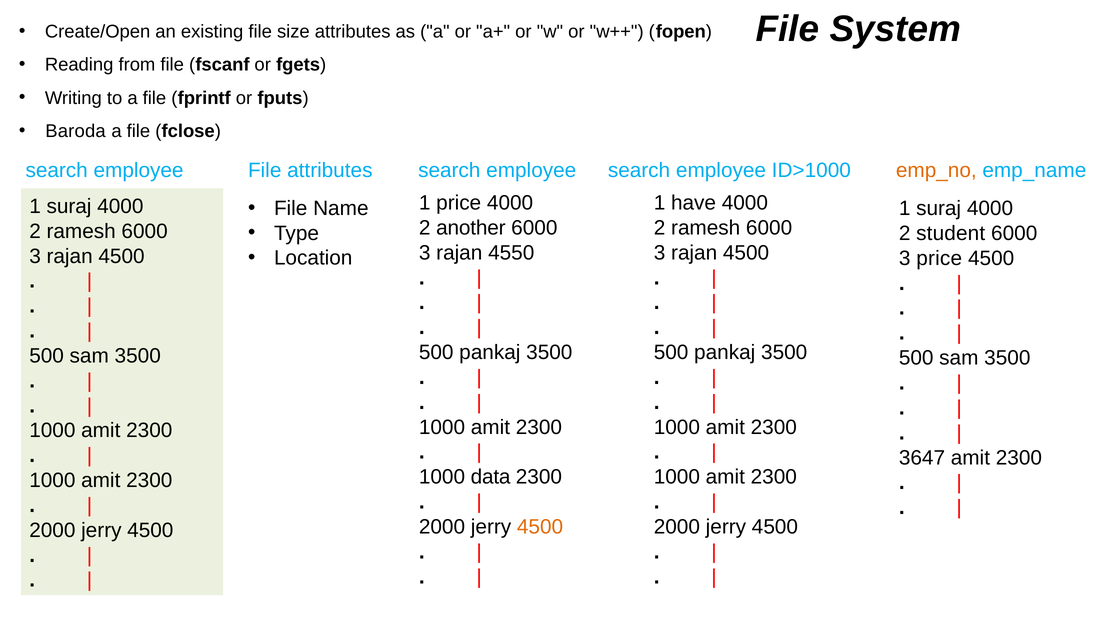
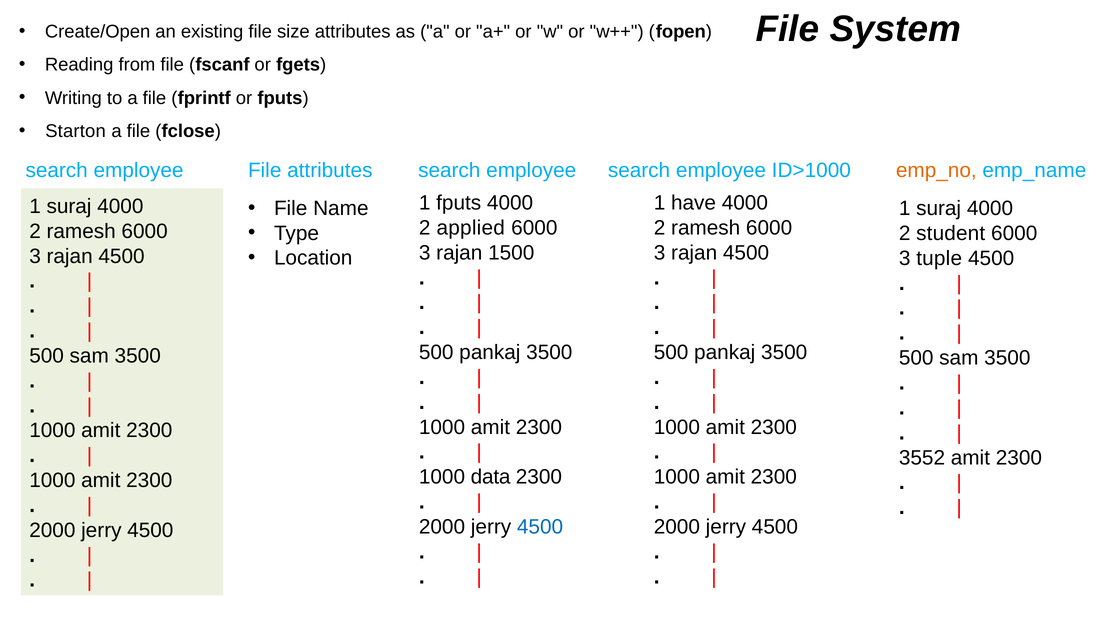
Baroda: Baroda -> Starton (76, 131)
1 price: price -> fputs (459, 203)
another: another -> applied (471, 228)
4550: 4550 -> 1500 (511, 253)
3 price: price -> tuple (939, 258)
3647: 3647 -> 3552 (922, 458)
4500 colour: orange -> blue (540, 527)
